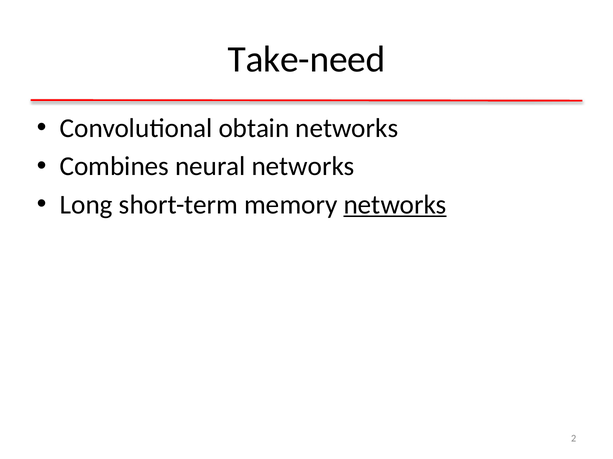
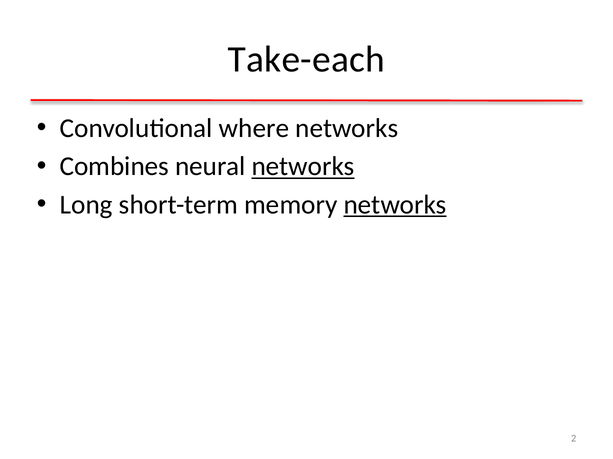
Take-need: Take-need -> Take-each (306, 59)
obtain: obtain -> where (254, 129)
networks underline: none -> present (303, 167)
